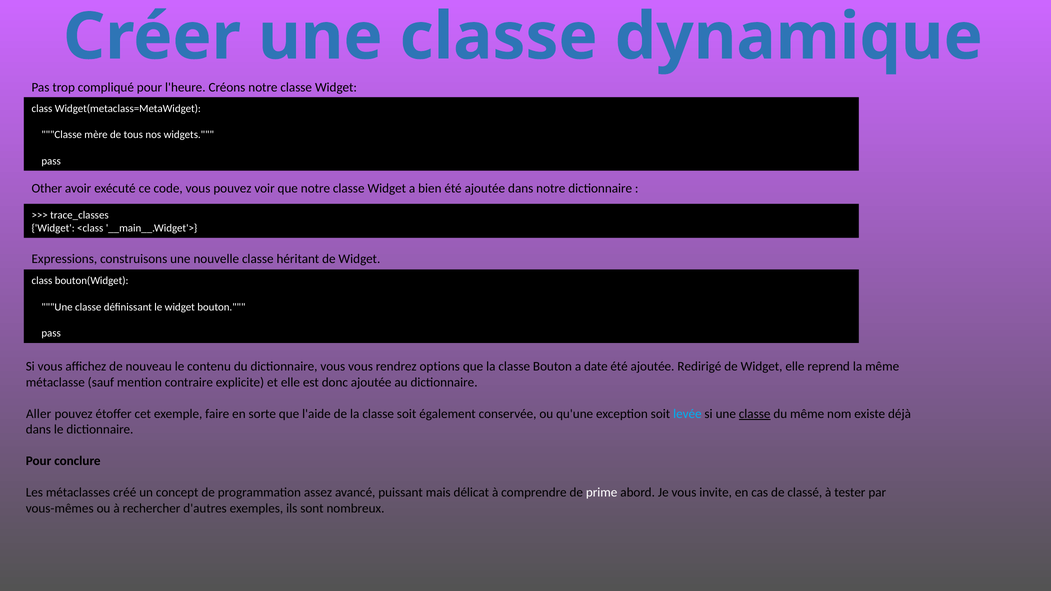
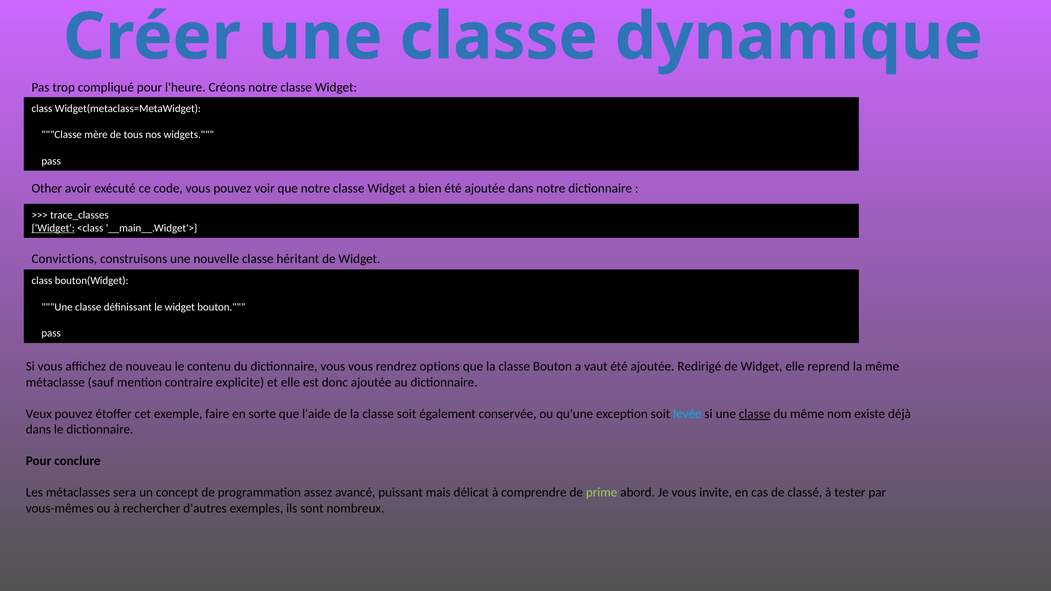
Widget underline: none -> present (53, 228)
Expressions: Expressions -> Convictions (64, 259)
date: date -> vaut (596, 367)
Aller: Aller -> Veux (39, 414)
créé: créé -> sera (125, 493)
prime colour: white -> light green (602, 493)
